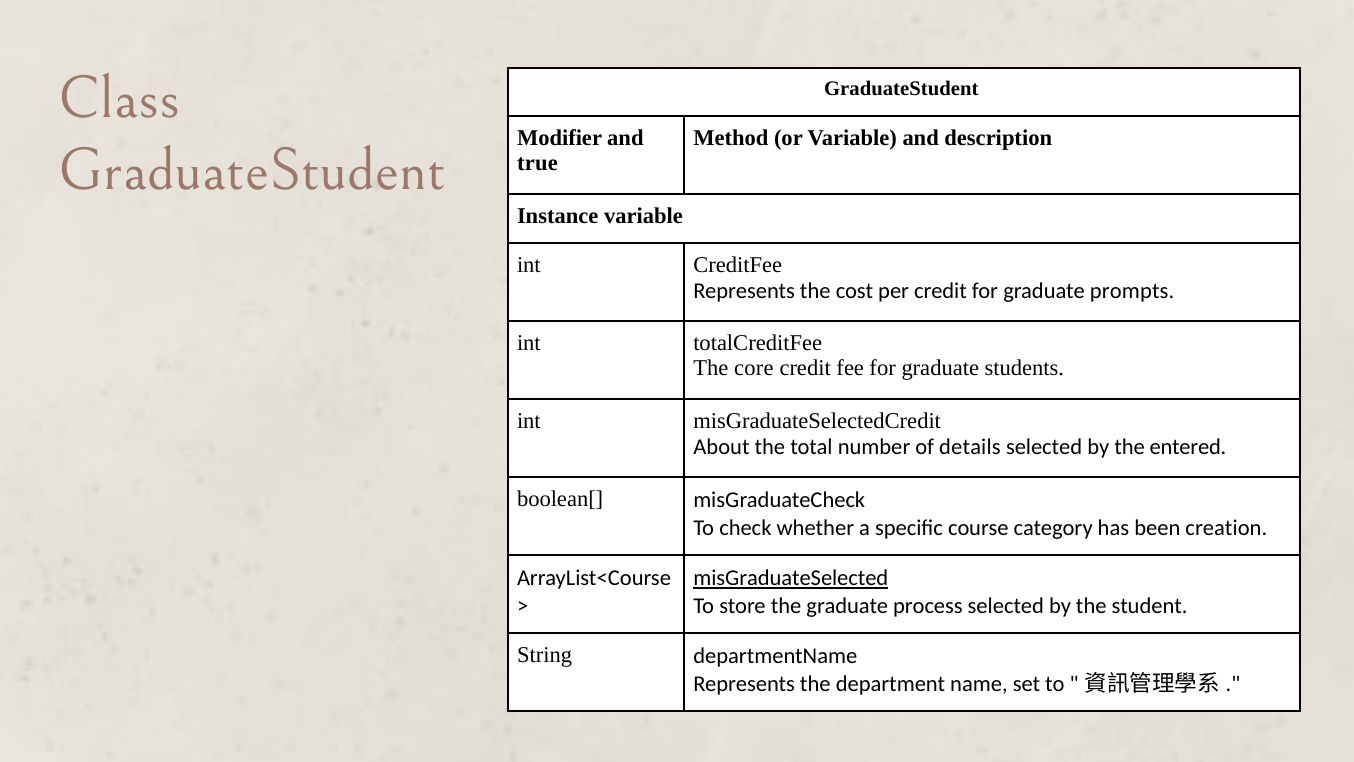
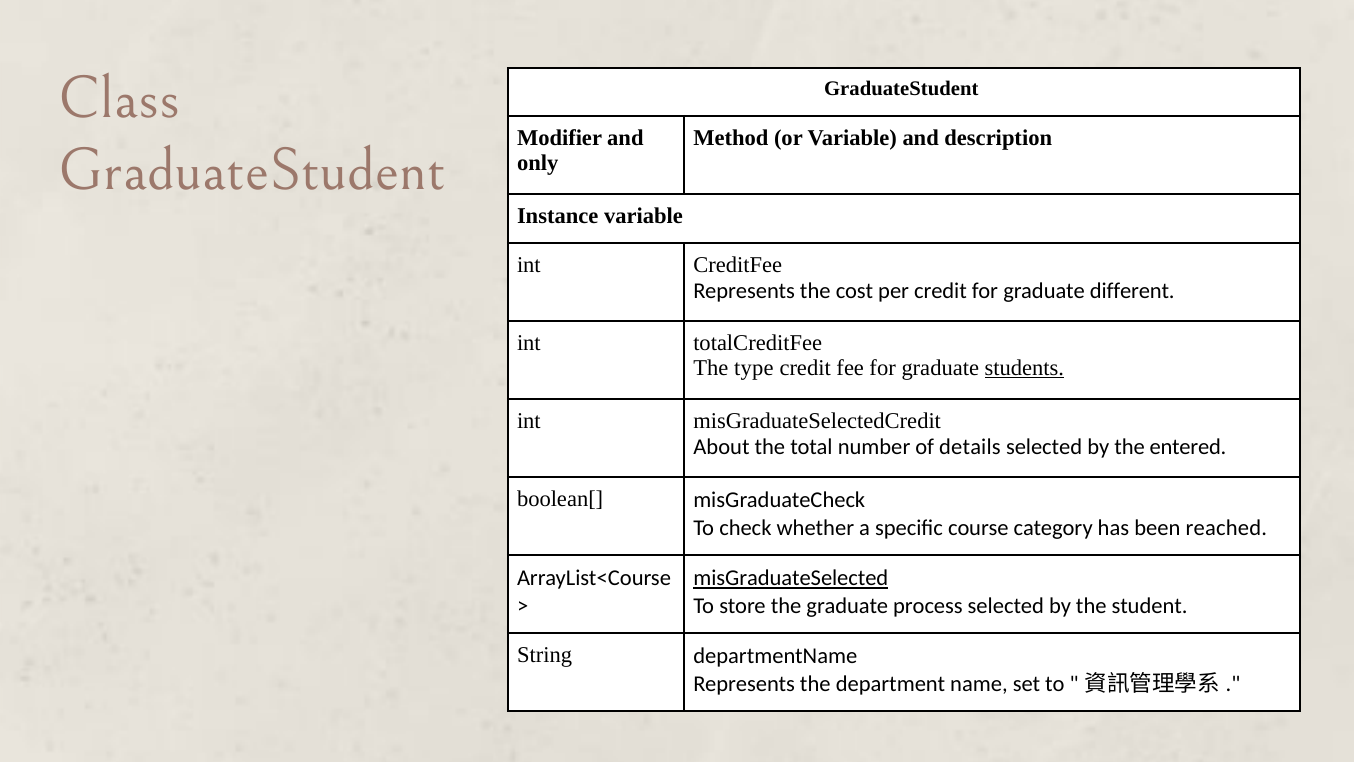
true: true -> only (538, 163)
prompts: prompts -> different (1132, 291)
core: core -> type (754, 368)
students underline: none -> present (1024, 368)
creation: creation -> reached (1226, 528)
